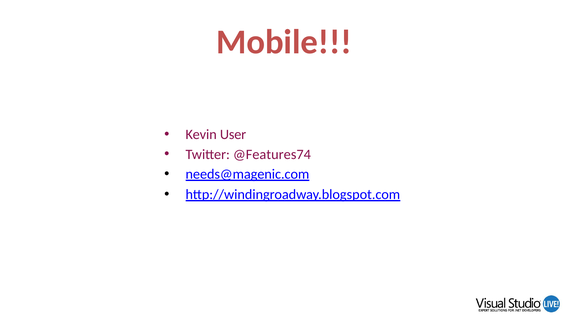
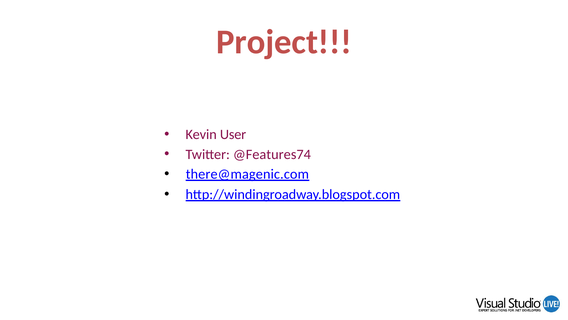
Mobile: Mobile -> Project (284, 42)
needs@magenic.com: needs@magenic.com -> there@magenic.com (247, 174)
